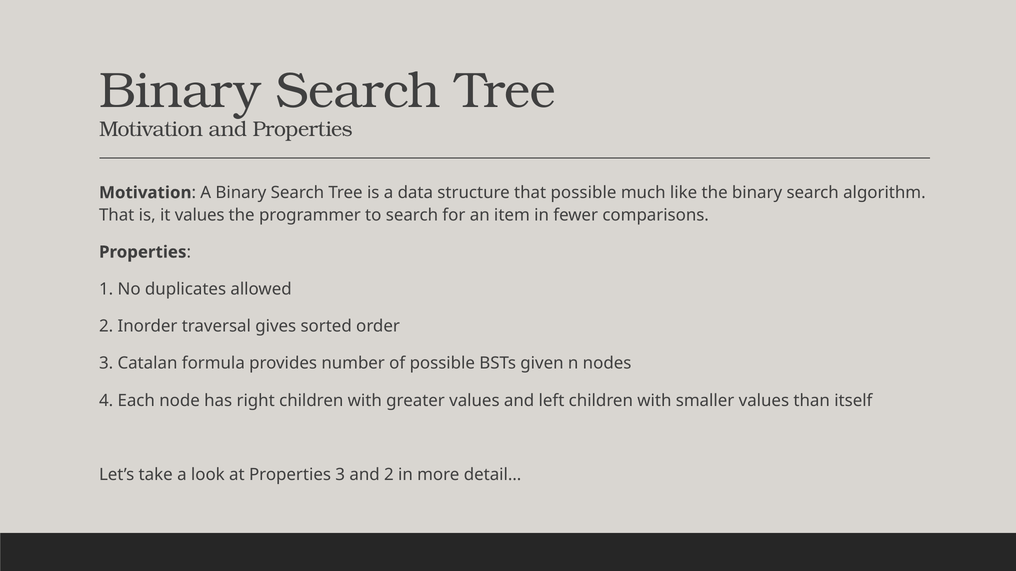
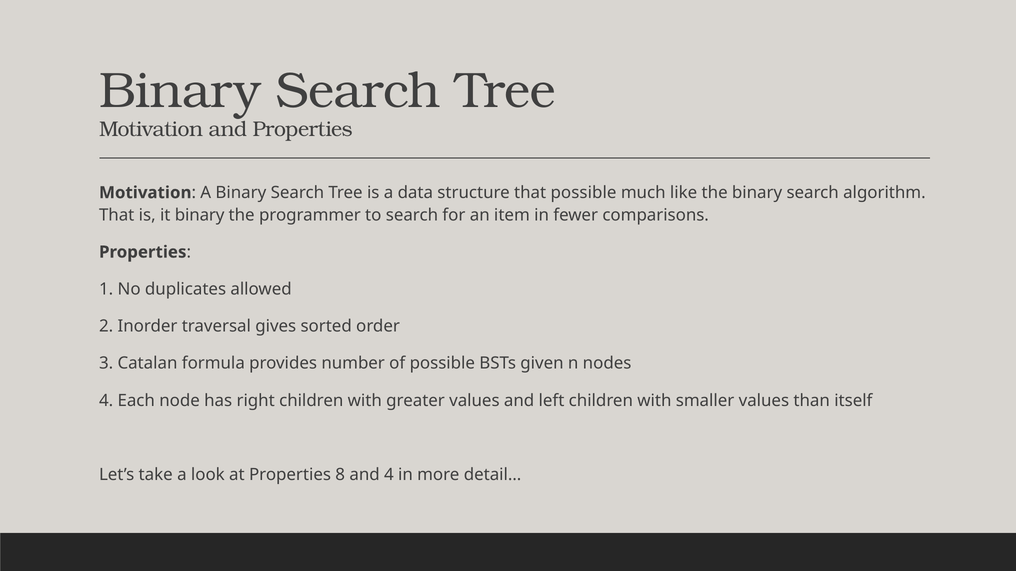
it values: values -> binary (200, 215)
Properties 3: 3 -> 8 (340, 475)
and 2: 2 -> 4 (389, 475)
